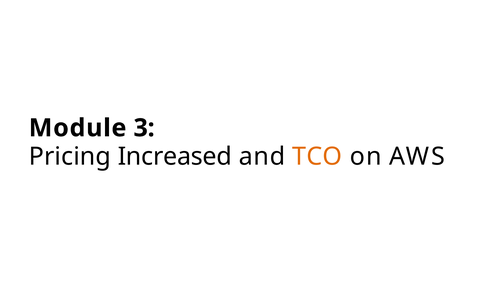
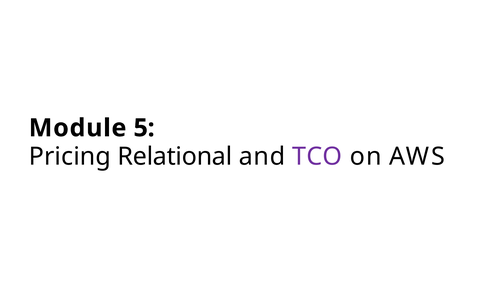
3: 3 -> 5 (144, 128)
Increased: Increased -> Relational (175, 156)
TCO colour: orange -> purple (317, 156)
